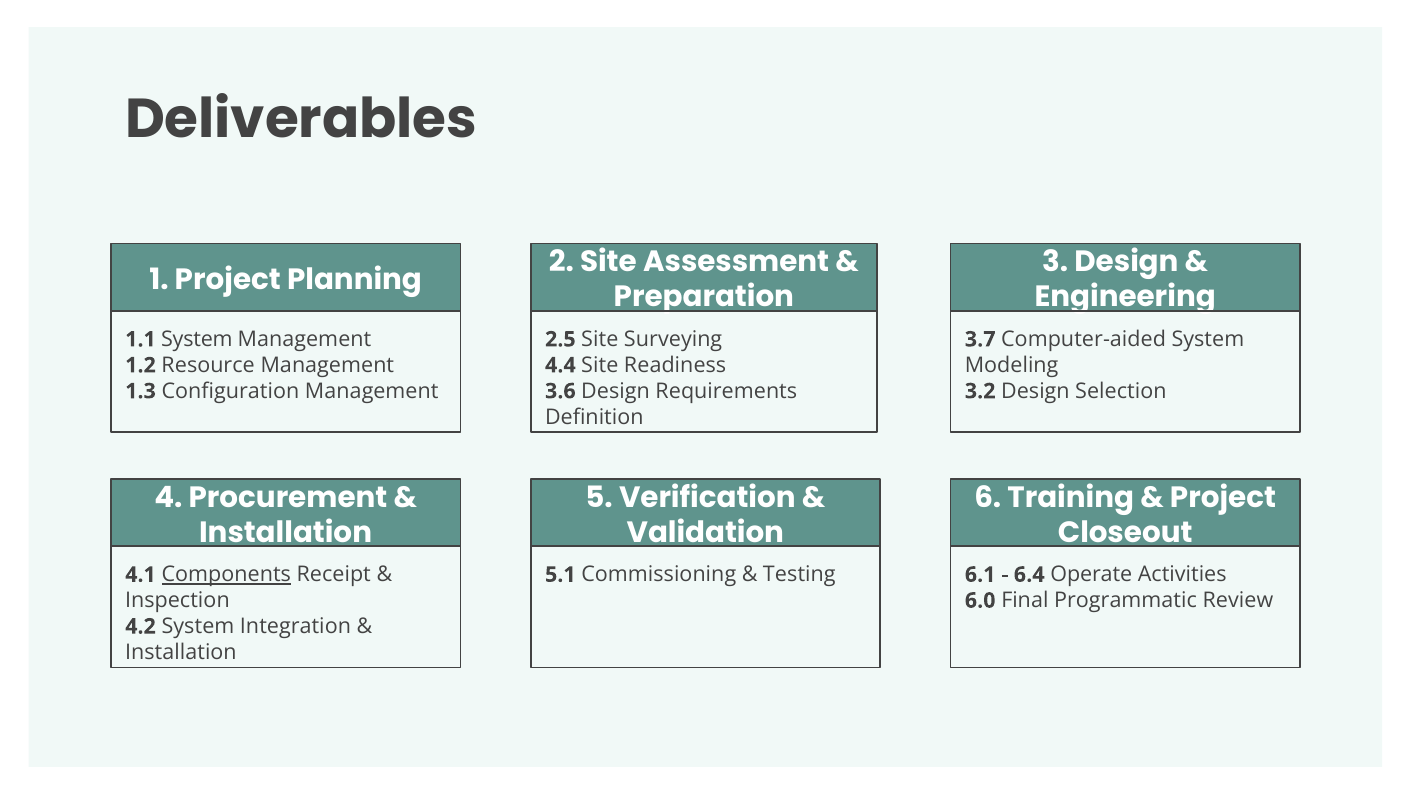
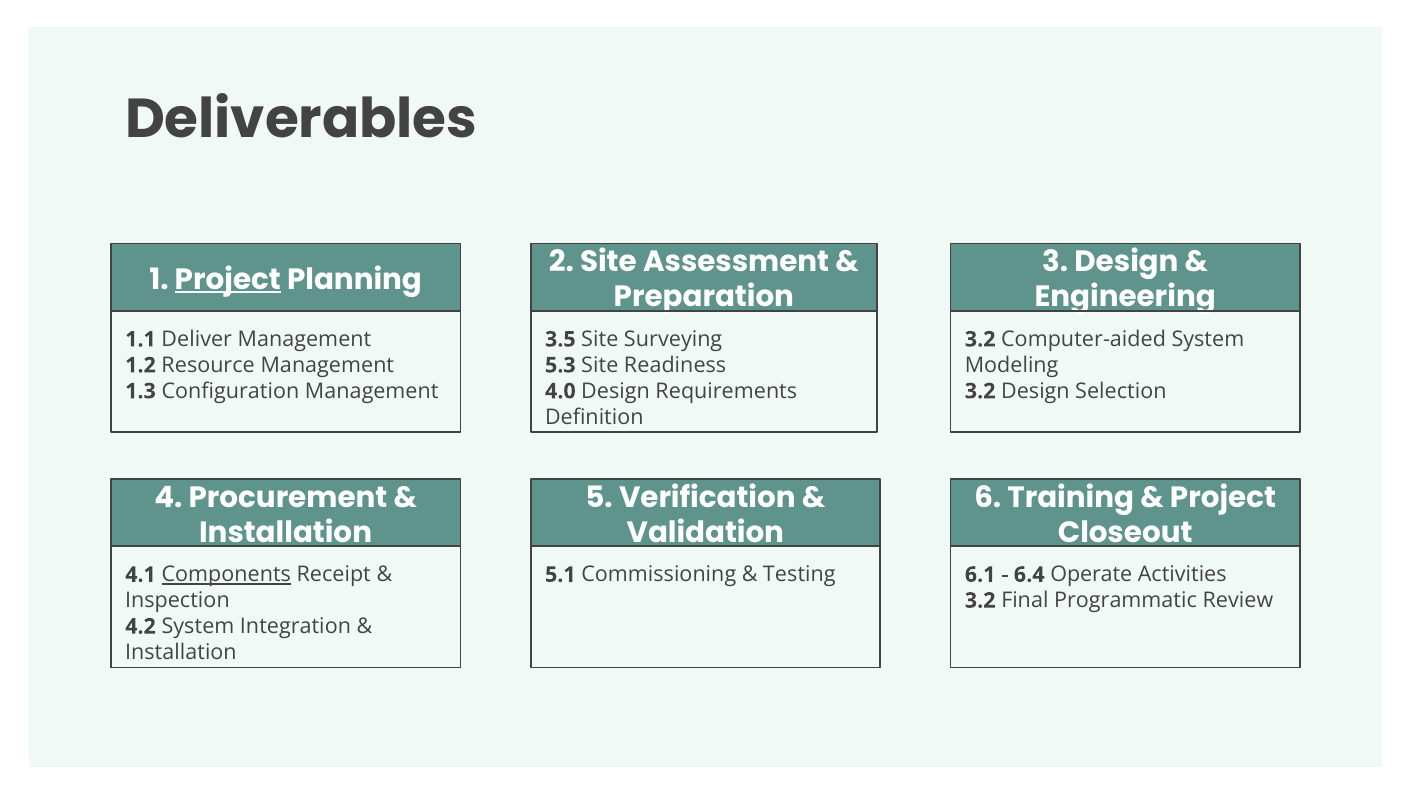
Project underline: none -> present (228, 280)
1.1 System: System -> Deliver (197, 339)
2.5: 2.5 -> 3.5 (560, 339)
3.7: 3.7 -> 3.2 (980, 339)
4.4: 4.4 -> 5.3 (560, 365)
3.6: 3.6 -> 4.0 (560, 391)
6.0: 6.0 -> 3.2 (980, 600)
